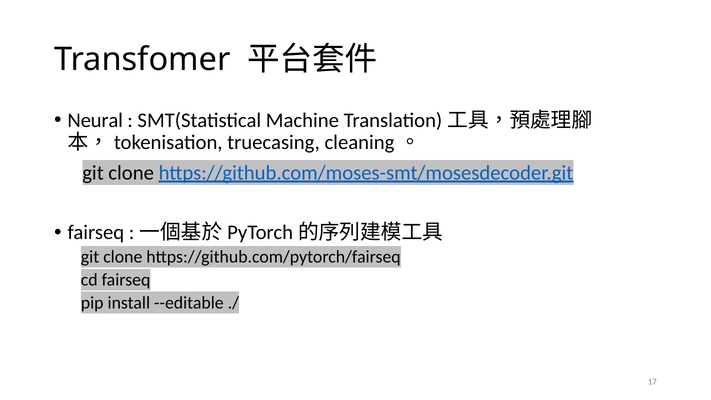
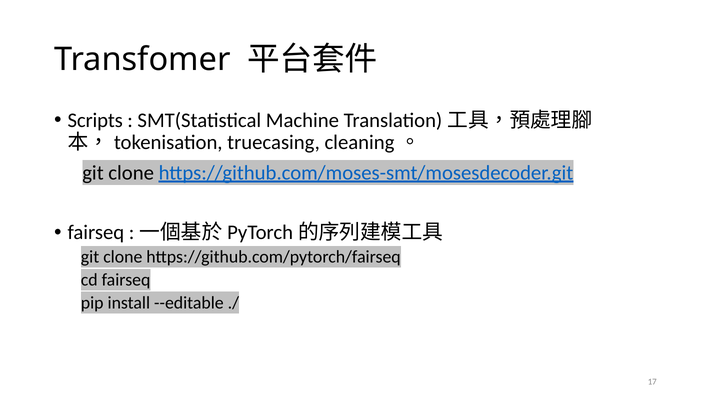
Neural: Neural -> Scripts (95, 120)
